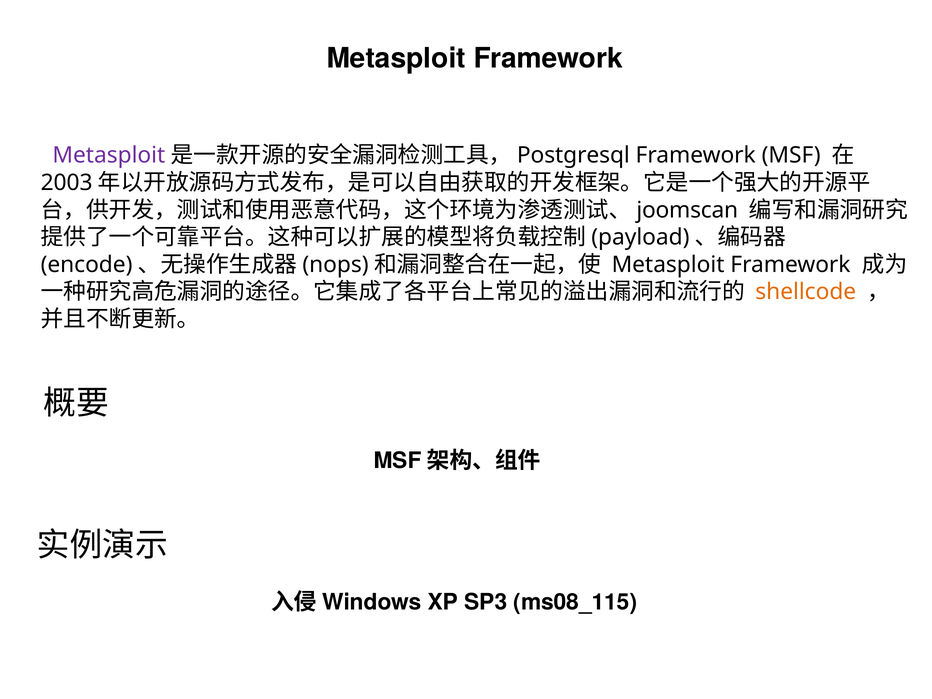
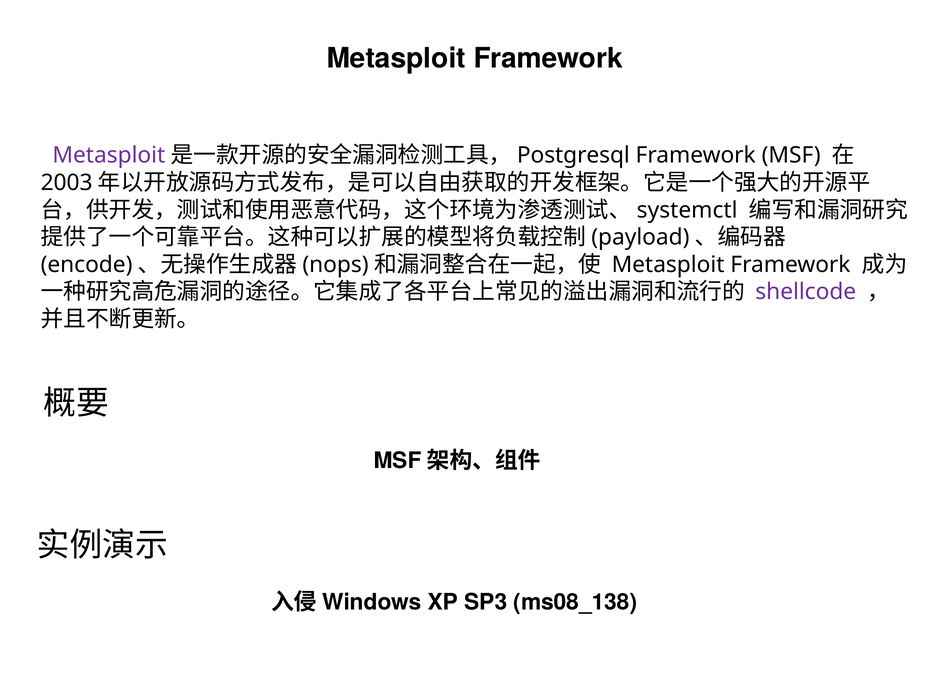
joomscan: joomscan -> systemctl (687, 210)
shellcode colour: orange -> purple (806, 292)
ms08_115: ms08_115 -> ms08_138 (575, 602)
